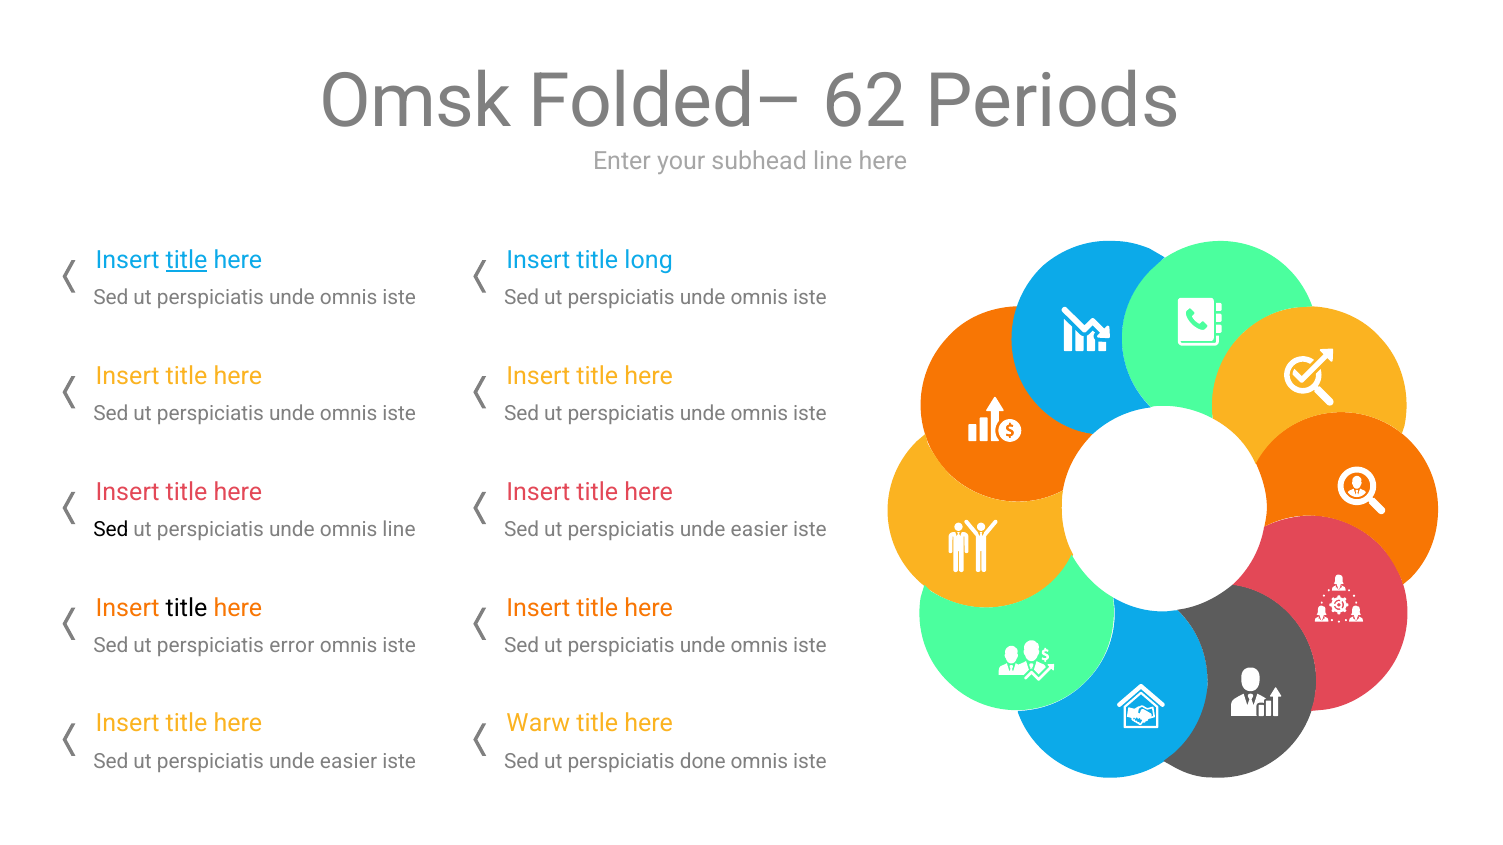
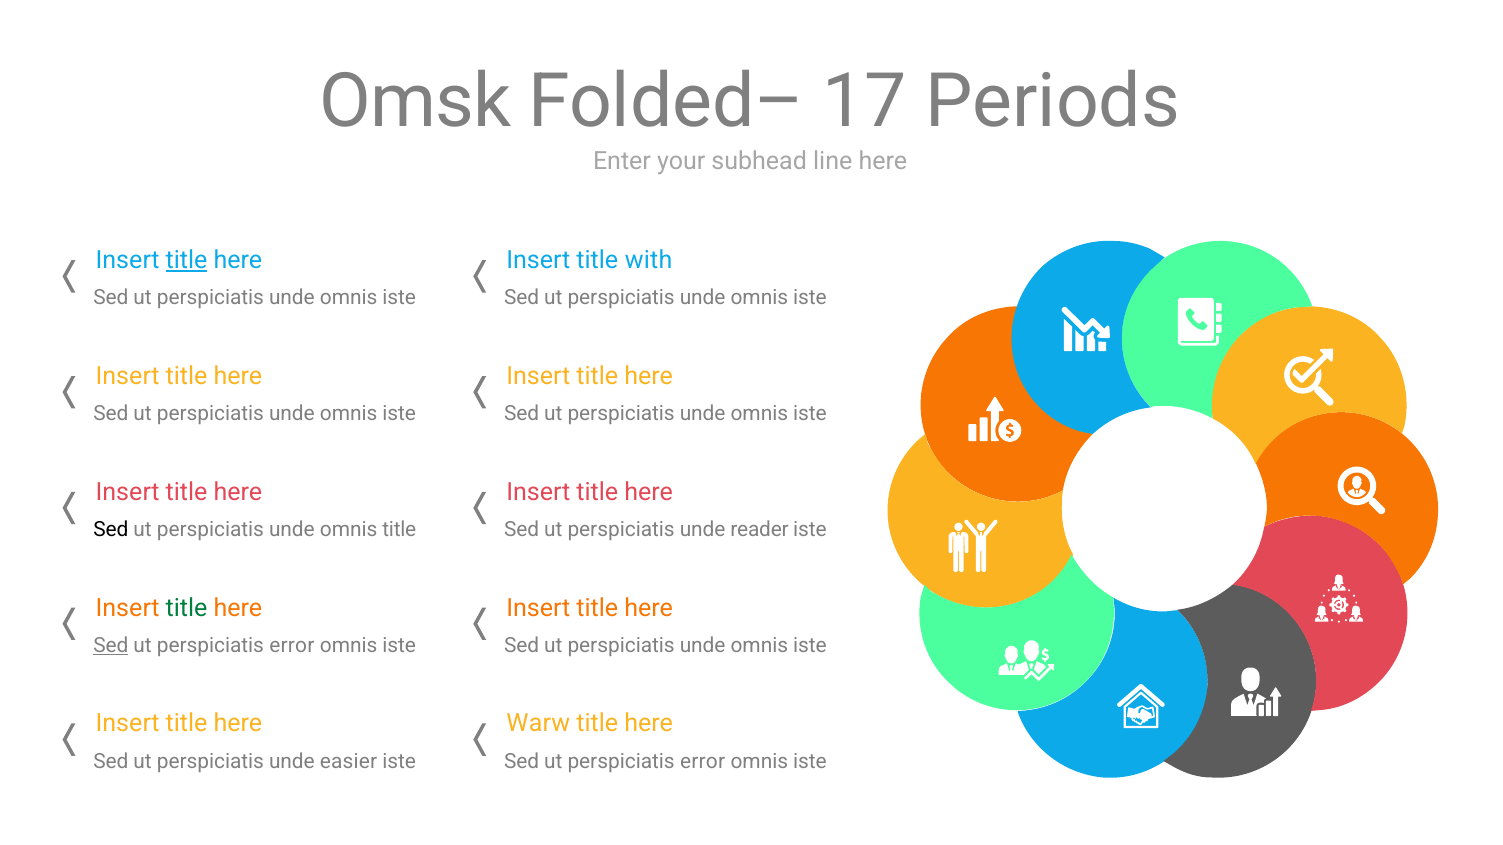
62: 62 -> 17 (865, 102)
long: long -> with (649, 261)
omnis line: line -> title (399, 530)
easier: easier -> reader (760, 530)
title colour: black -> green (187, 608)
Sed underline: none -> present (111, 646)
done: done -> error (703, 762)
